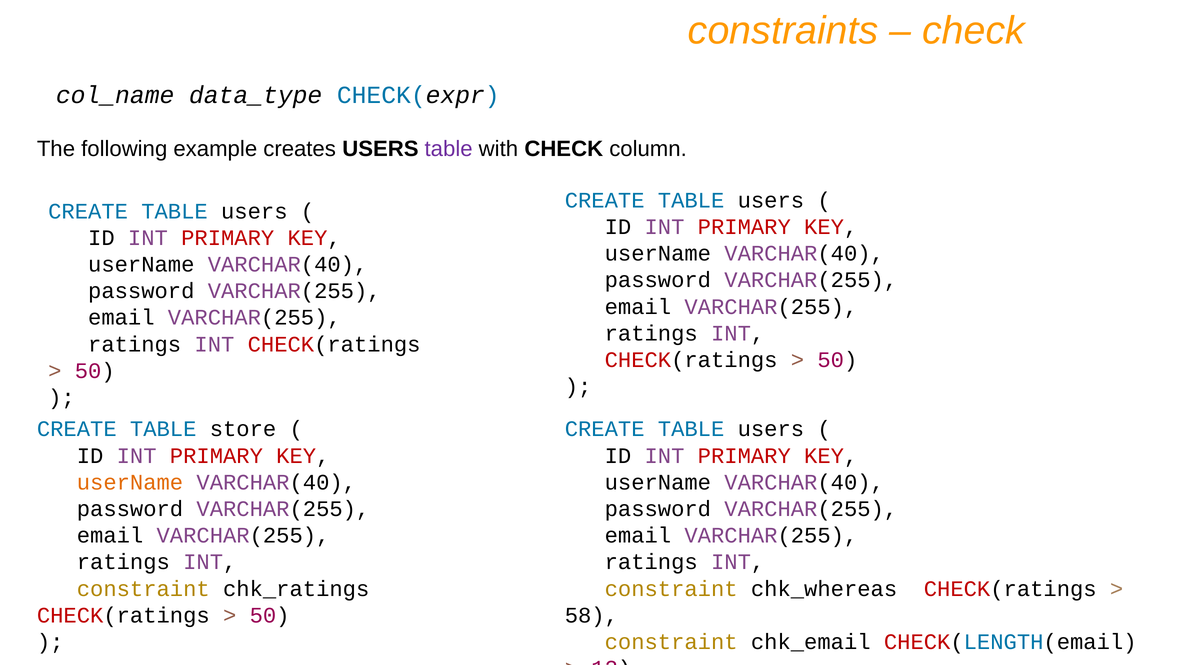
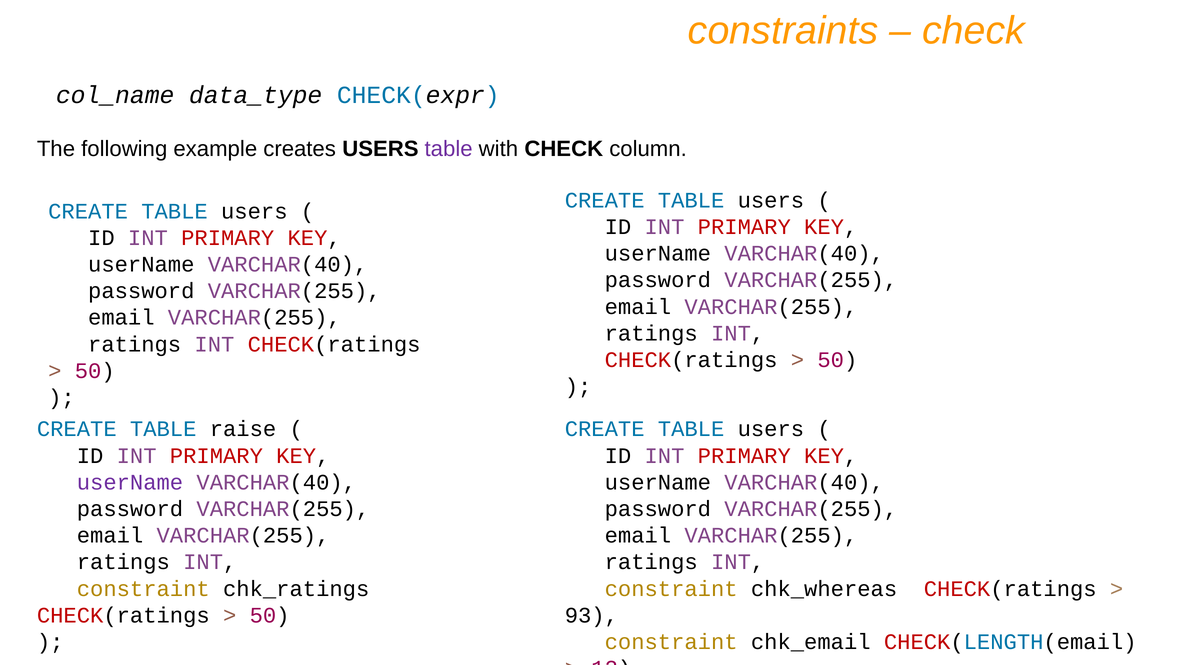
store: store -> raise (243, 429)
userName colour: orange -> purple (130, 482)
58: 58 -> 93 (591, 615)
